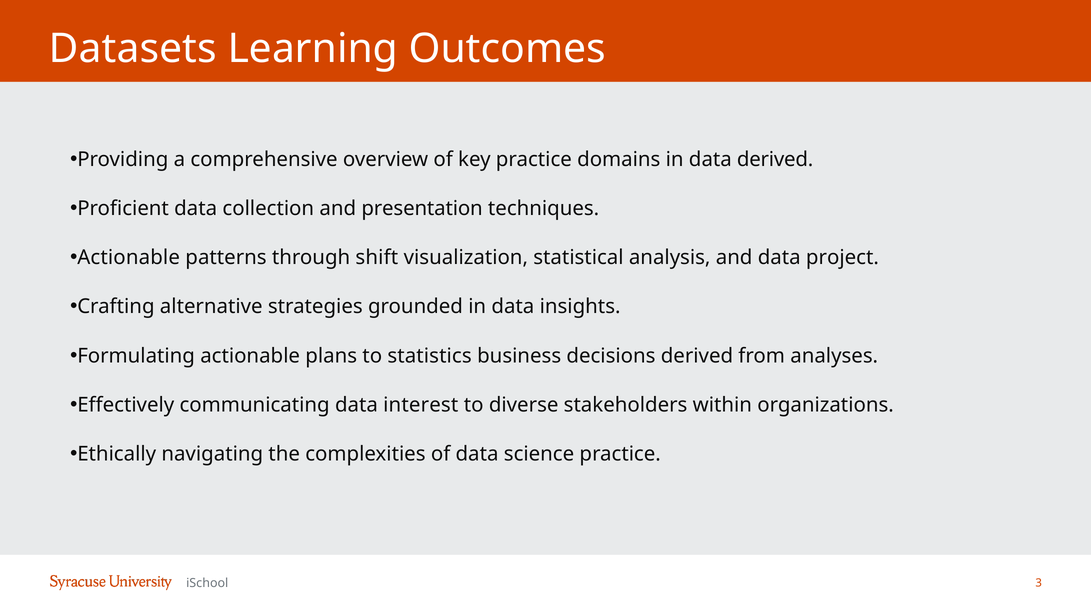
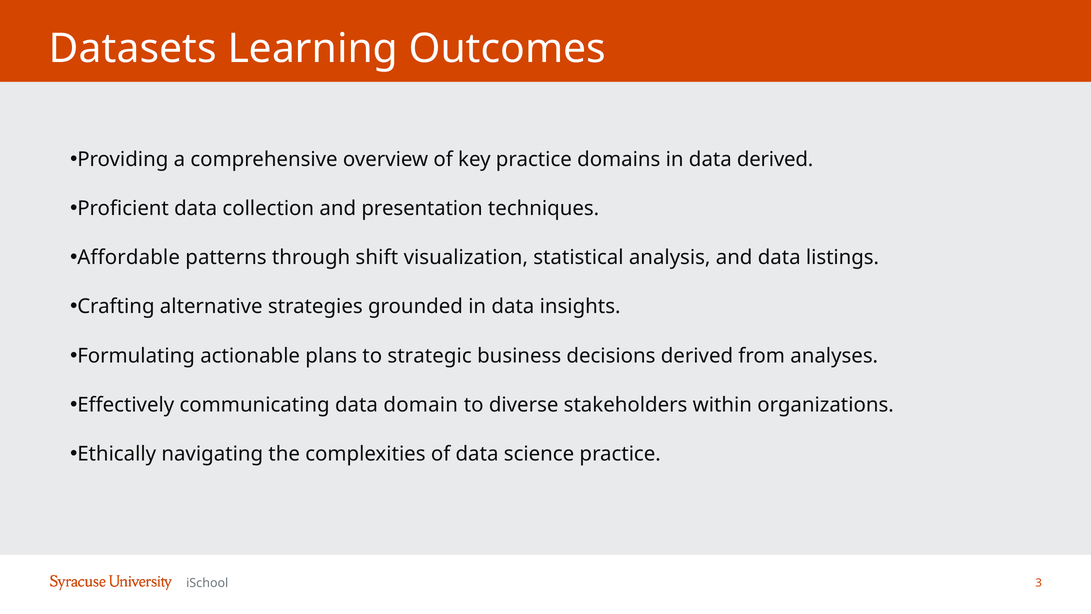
Actionable: Actionable -> Affordable (129, 257)
project: project -> listings (842, 257)
statistics: statistics -> strategic (430, 356)
interest: interest -> domain (421, 405)
